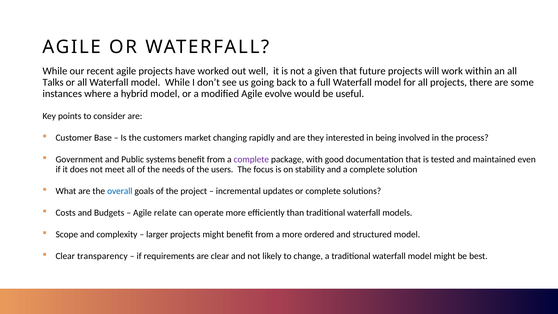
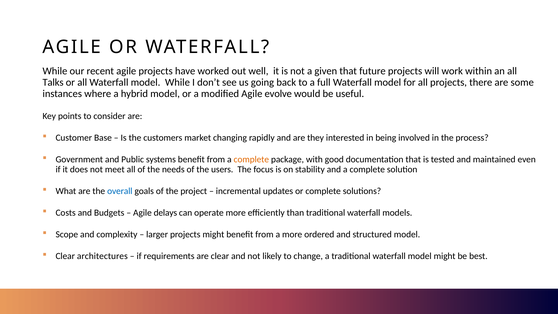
complete colour: purple -> orange (251, 159)
relate: relate -> delays (165, 213)
transparency: transparency -> architectures (102, 256)
